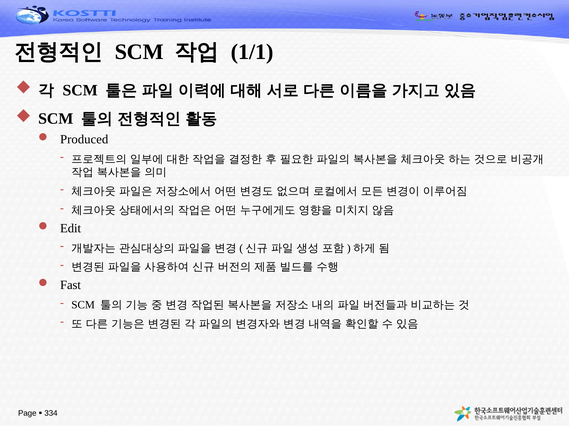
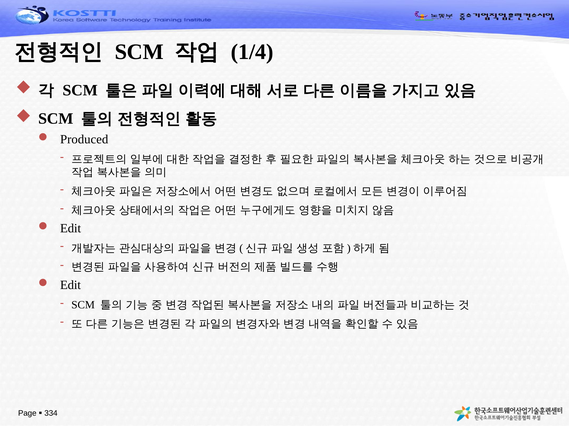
1/1: 1/1 -> 1/4 (252, 52)
Fast: Fast -> Edit (71, 286)
